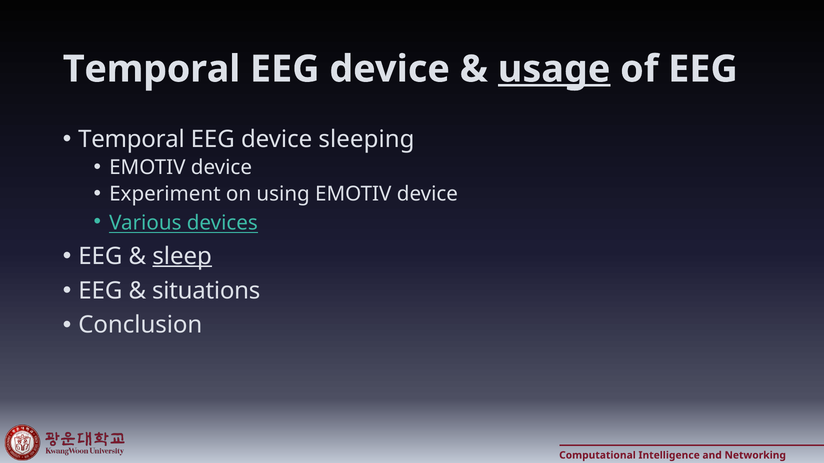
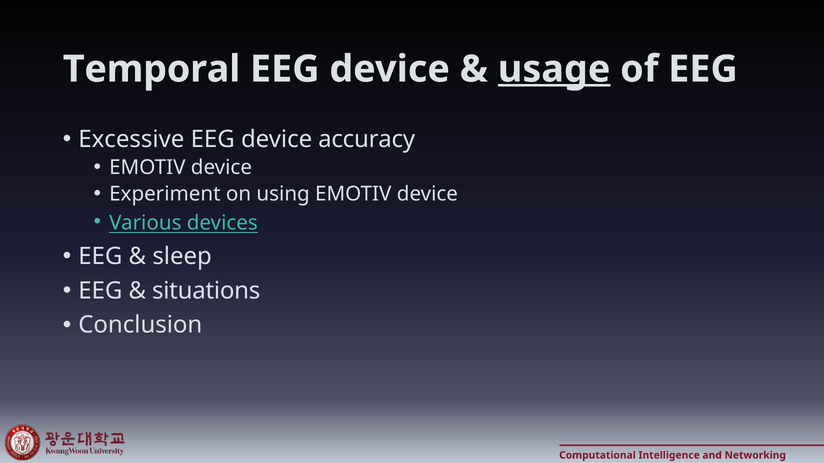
Temporal: Temporal -> Excessive (131, 139)
sleeping: sleeping -> accuracy (367, 139)
sleep underline: present -> none (182, 256)
